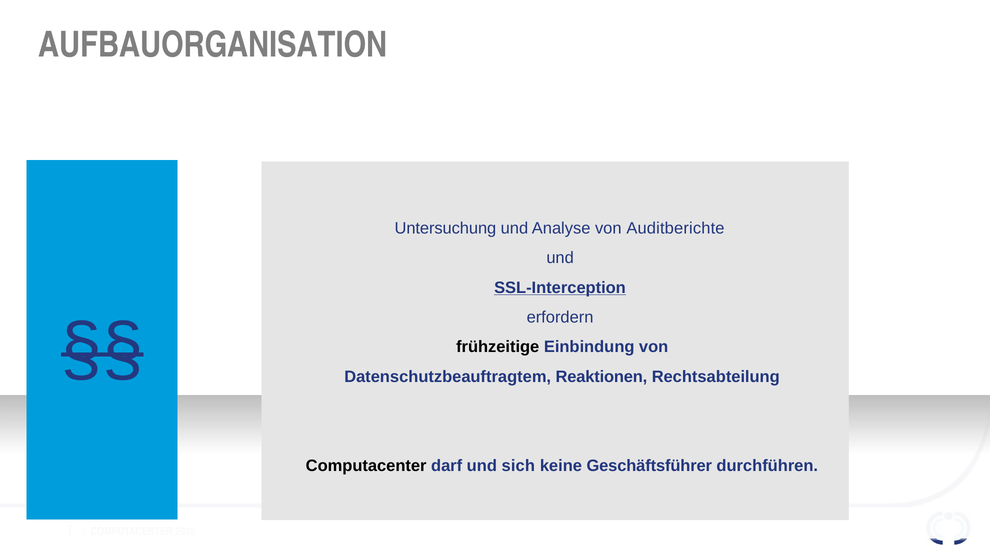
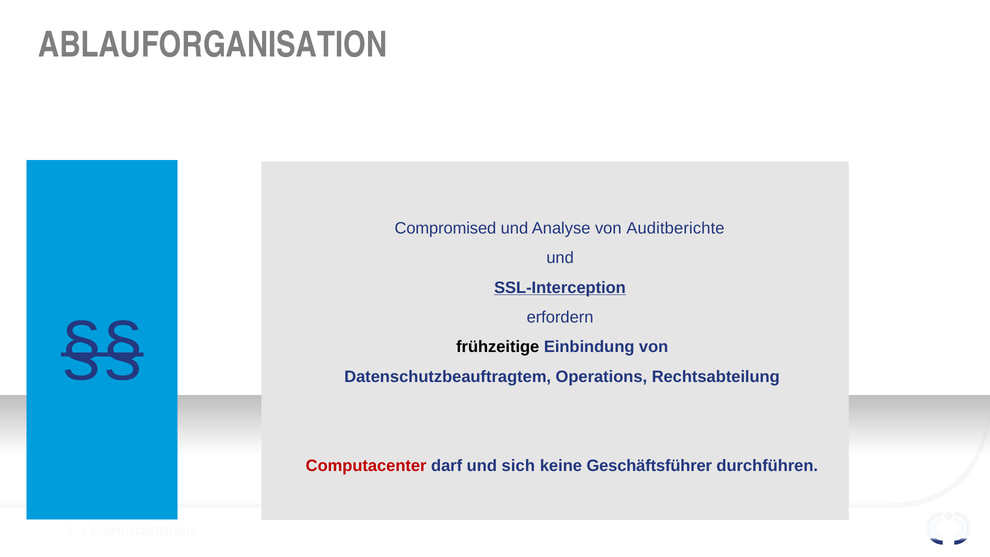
AUFBAUORGANISATION: AUFBAUORGANISATION -> ABLAUFORGANISATION (213, 45)
Untersuchung: Untersuchung -> Compromised (445, 228)
Reaktionen: Reaktionen -> Operations (601, 377)
Computacenter colour: black -> red (366, 466)
